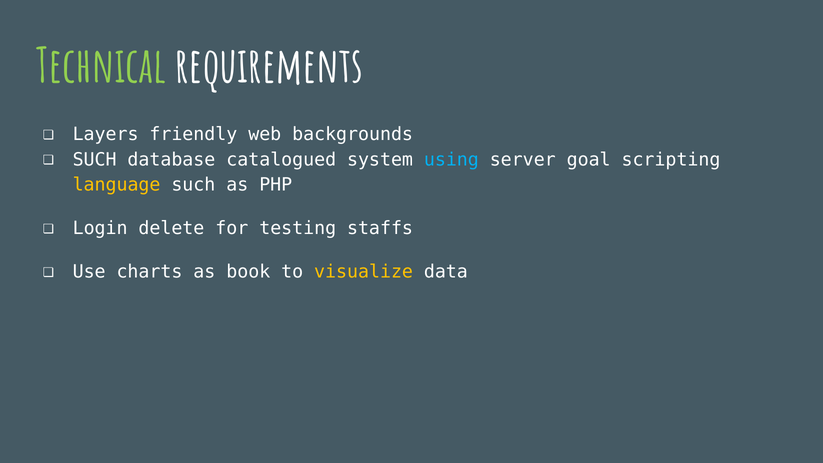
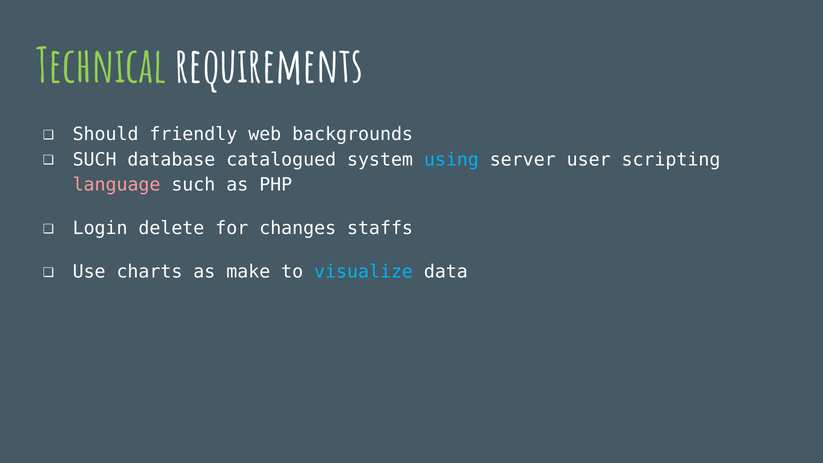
Layers: Layers -> Should (106, 134)
goal: goal -> user (589, 160)
language colour: yellow -> pink (117, 185)
testing: testing -> changes (298, 228)
book: book -> make (248, 272)
visualize colour: yellow -> light blue (364, 272)
